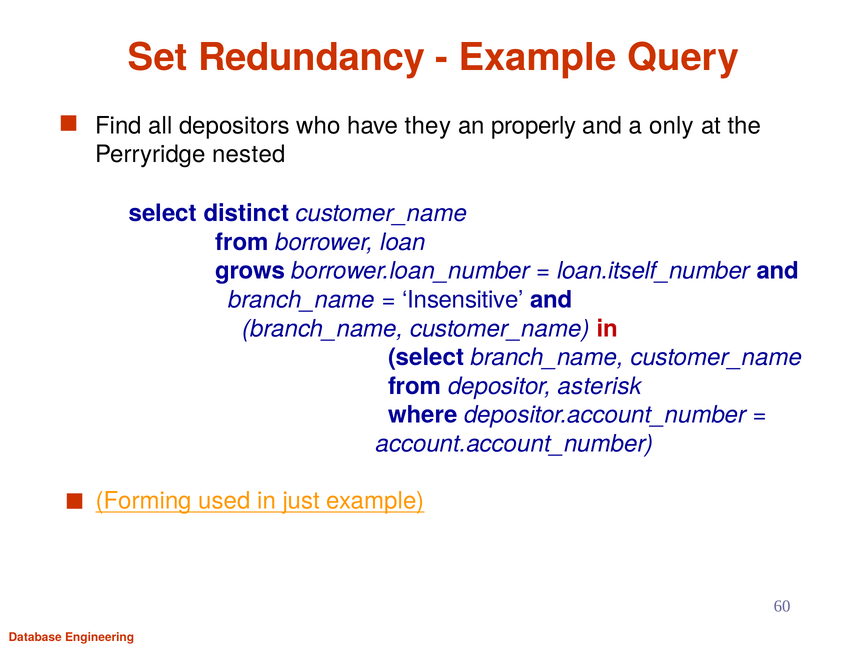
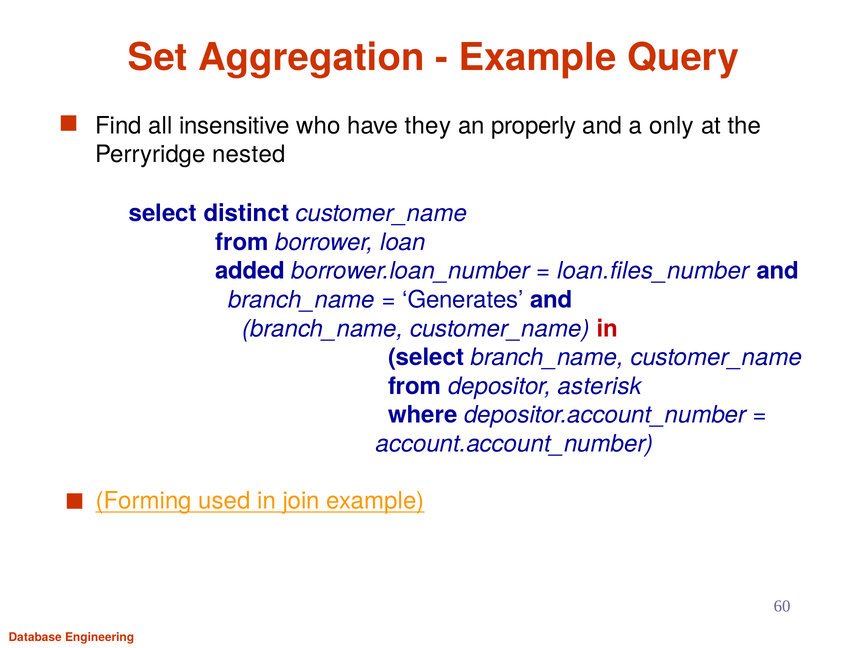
Redundancy: Redundancy -> Aggregation (311, 58)
depositors: depositors -> insensitive (234, 126)
grows: grows -> added (250, 271)
loan.itself_number: loan.itself_number -> loan.files_number (653, 271)
Insensitive: Insensitive -> Generates (463, 300)
just: just -> join (301, 501)
